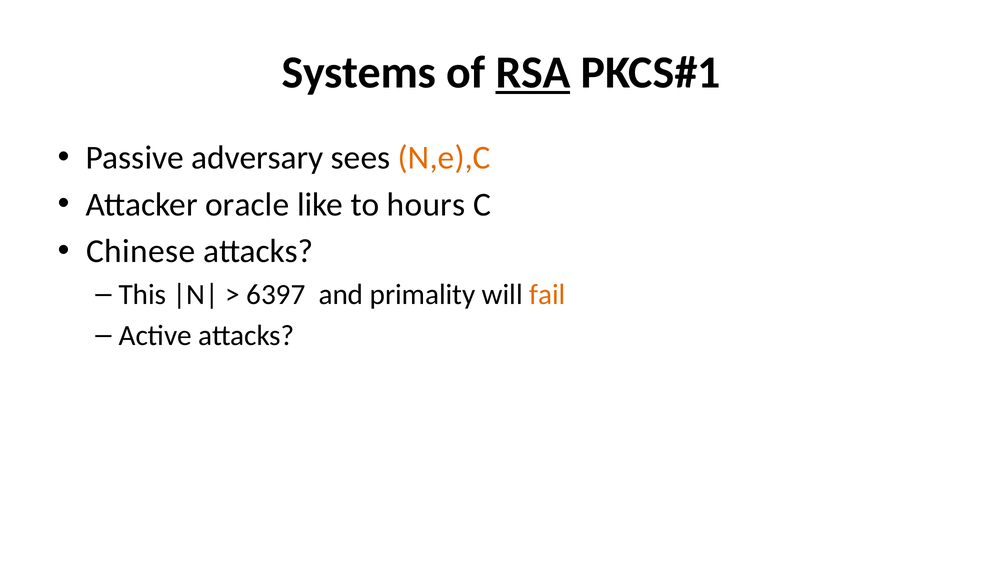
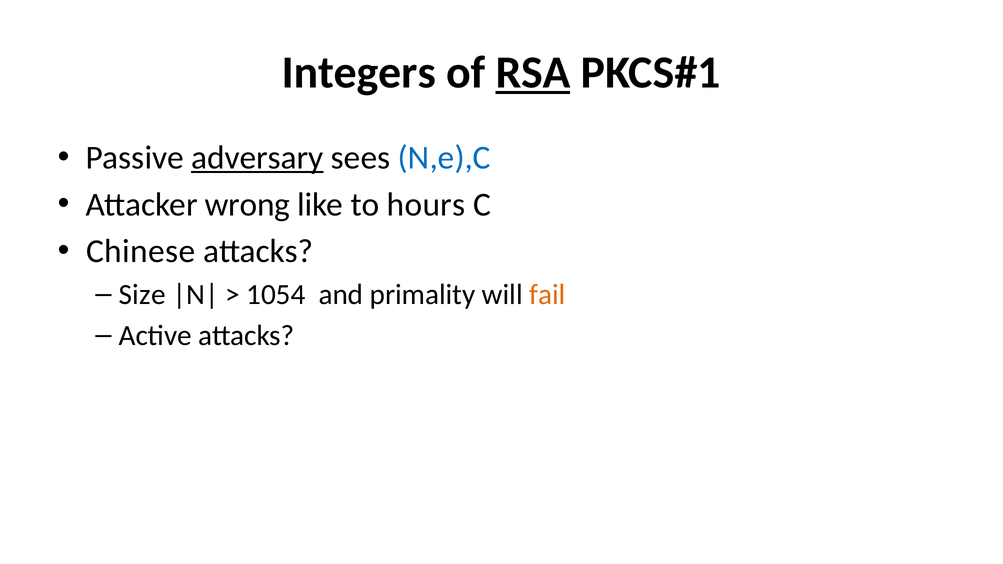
Systems: Systems -> Integers (359, 73)
adversary underline: none -> present (257, 158)
N,e),C colour: orange -> blue (444, 158)
oracle: oracle -> wrong (247, 205)
This: This -> Size (142, 295)
6397: 6397 -> 1054 (276, 295)
